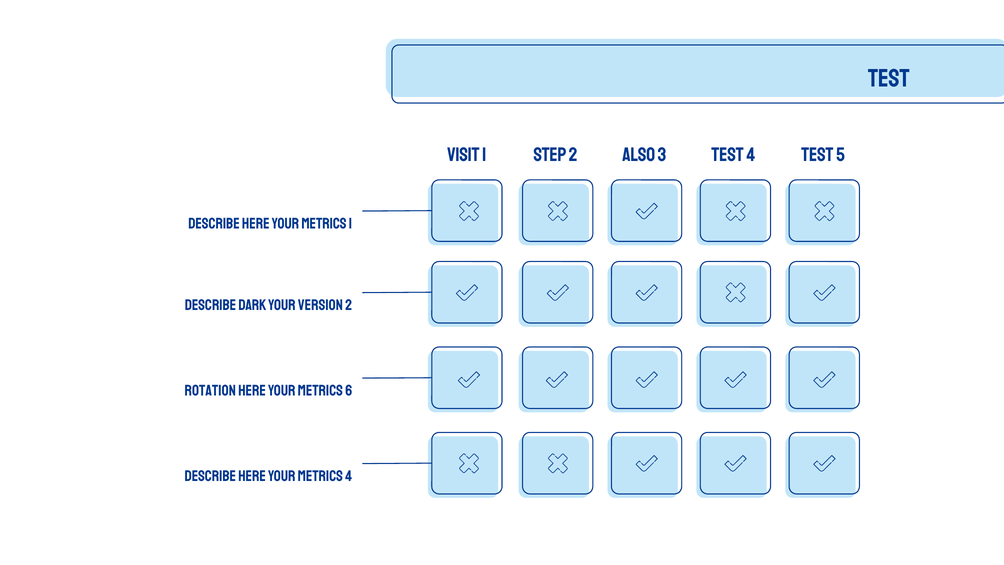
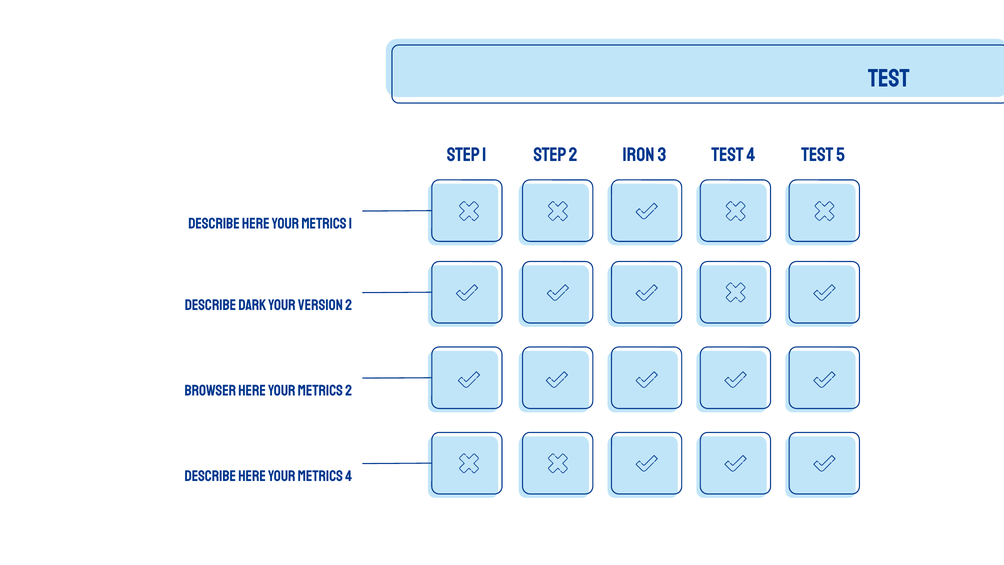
VISIT: VISIT -> STEP (463, 155)
ALSO: ALSO -> IRON (639, 155)
Rotation: Rotation -> Browser (210, 391)
metrics 6: 6 -> 2 (349, 391)
